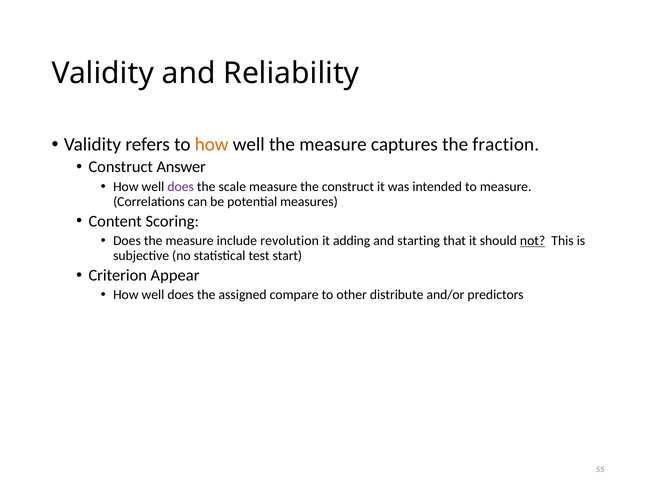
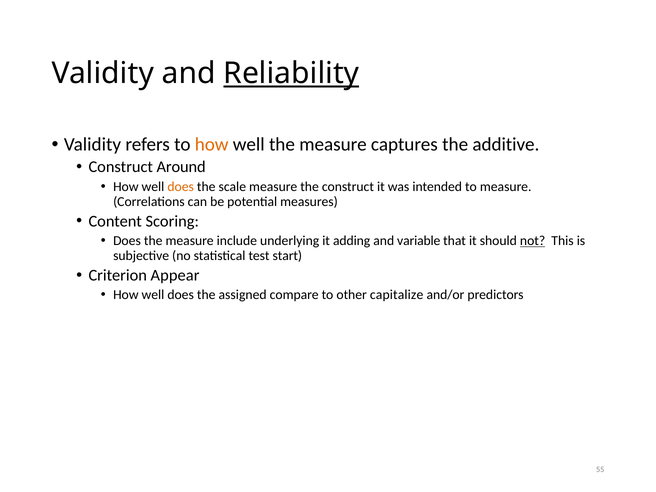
Reliability underline: none -> present (291, 74)
fraction: fraction -> additive (506, 144)
Answer: Answer -> Around (181, 167)
does colour: purple -> orange (181, 187)
revolution: revolution -> underlying (290, 241)
starting: starting -> variable (419, 241)
distribute: distribute -> capitalize (397, 295)
